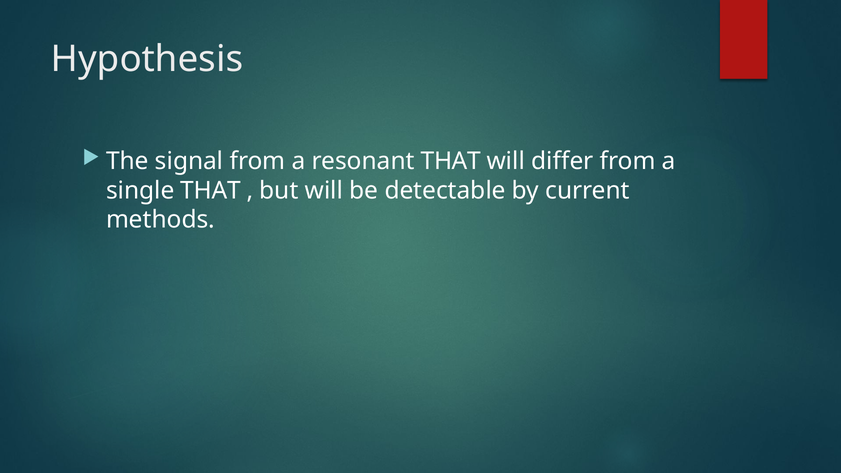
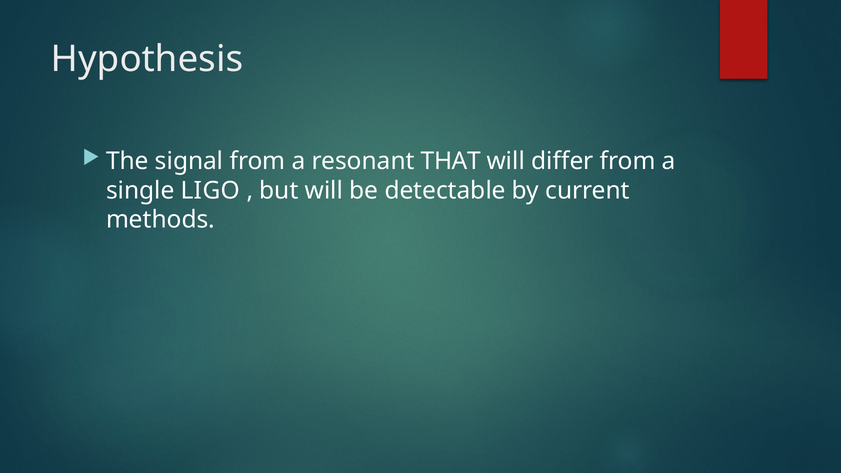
single THAT: THAT -> LIGO (210, 191)
